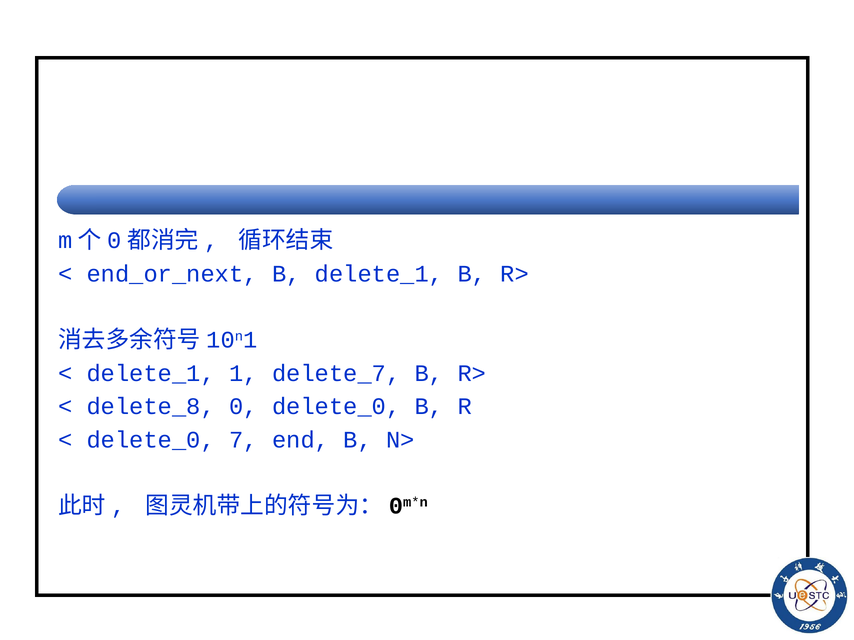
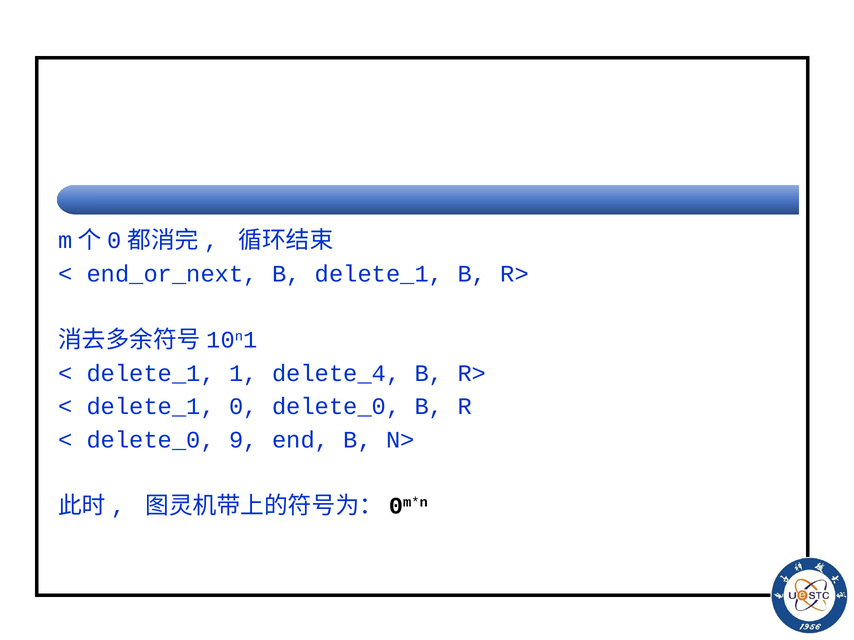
delete_7: delete_7 -> delete_4 (336, 374)
delete_8: delete_8 -> delete_1 (151, 407)
7: 7 -> 9 (243, 440)
